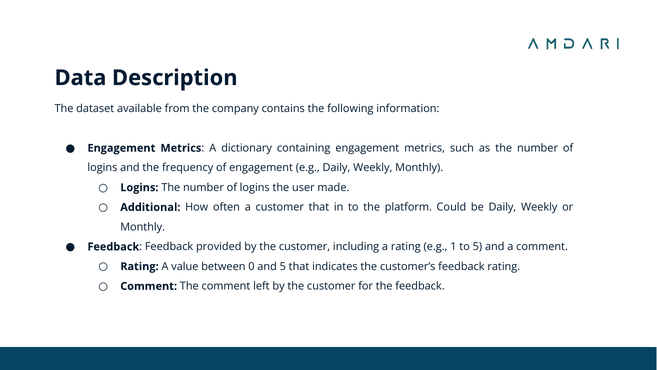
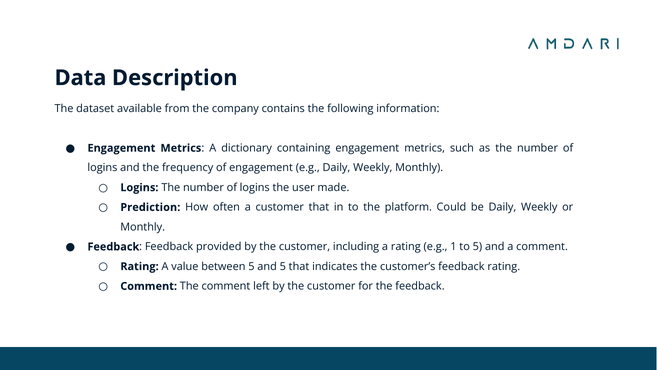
Additional: Additional -> Prediction (150, 207)
between 0: 0 -> 5 (251, 266)
